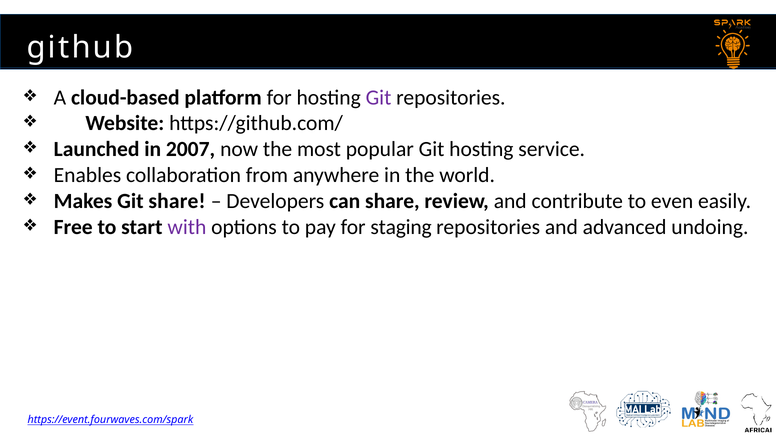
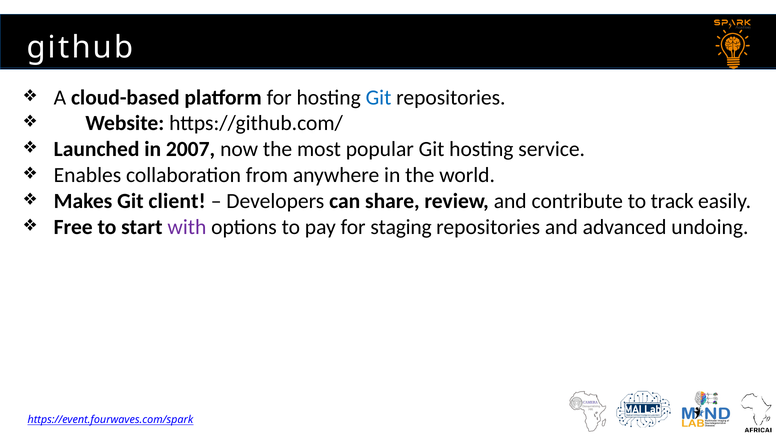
Git colour: purple -> blue (379, 97)
Git share: share -> client (177, 201)
even: even -> track (672, 201)
